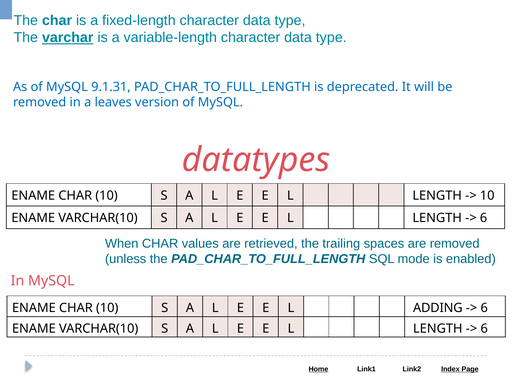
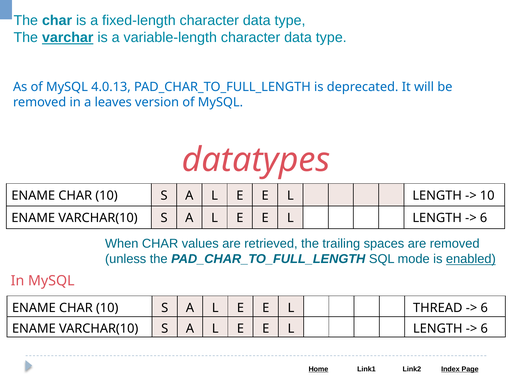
9.1.31: 9.1.31 -> 4.0.13 (111, 87)
enabled underline: none -> present (471, 259)
ADDING: ADDING -> THREAD (438, 308)
